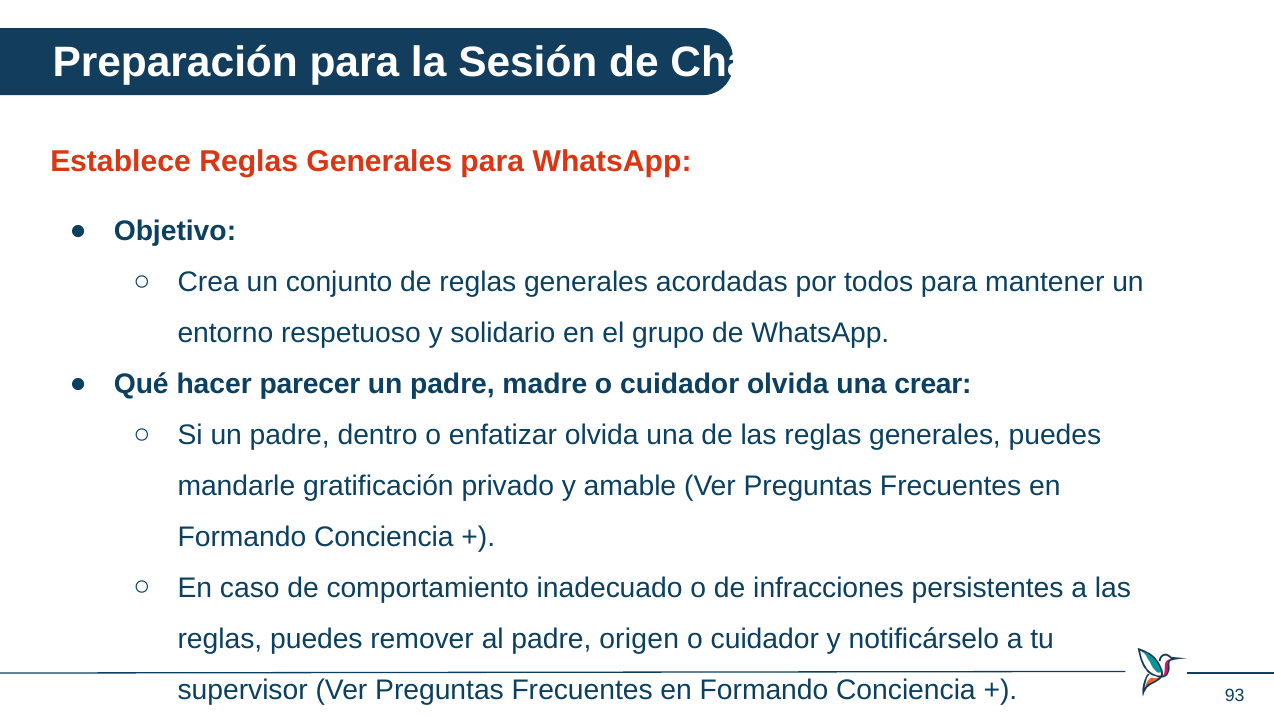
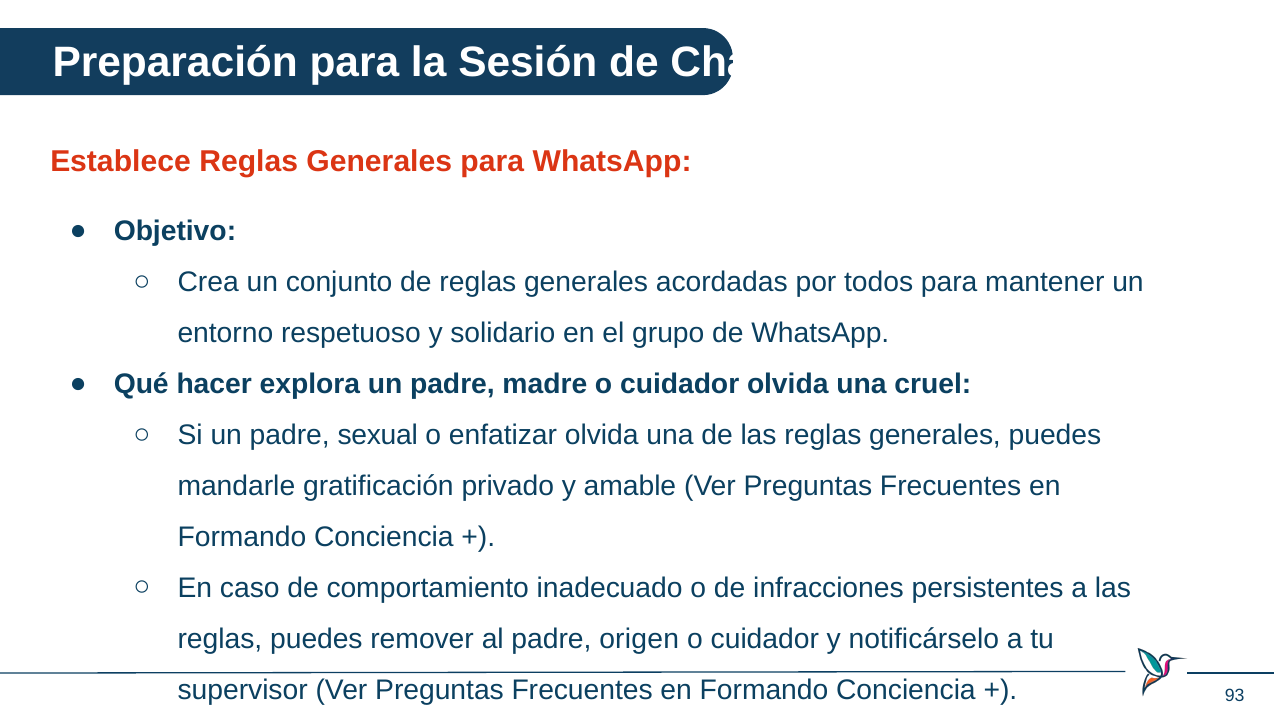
parecer: parecer -> explora (310, 384)
crear: crear -> cruel (933, 384)
dentro: dentro -> sexual (378, 435)
